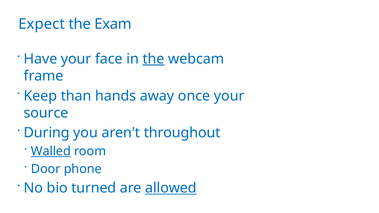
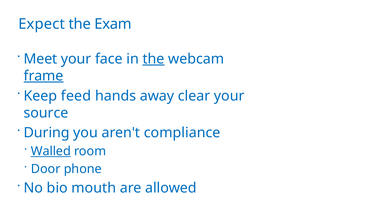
Have: Have -> Meet (41, 59)
frame underline: none -> present (44, 76)
than: than -> feed (76, 96)
once: once -> clear (194, 96)
throughout: throughout -> compliance (182, 133)
turned: turned -> mouth (94, 188)
allowed underline: present -> none (171, 188)
